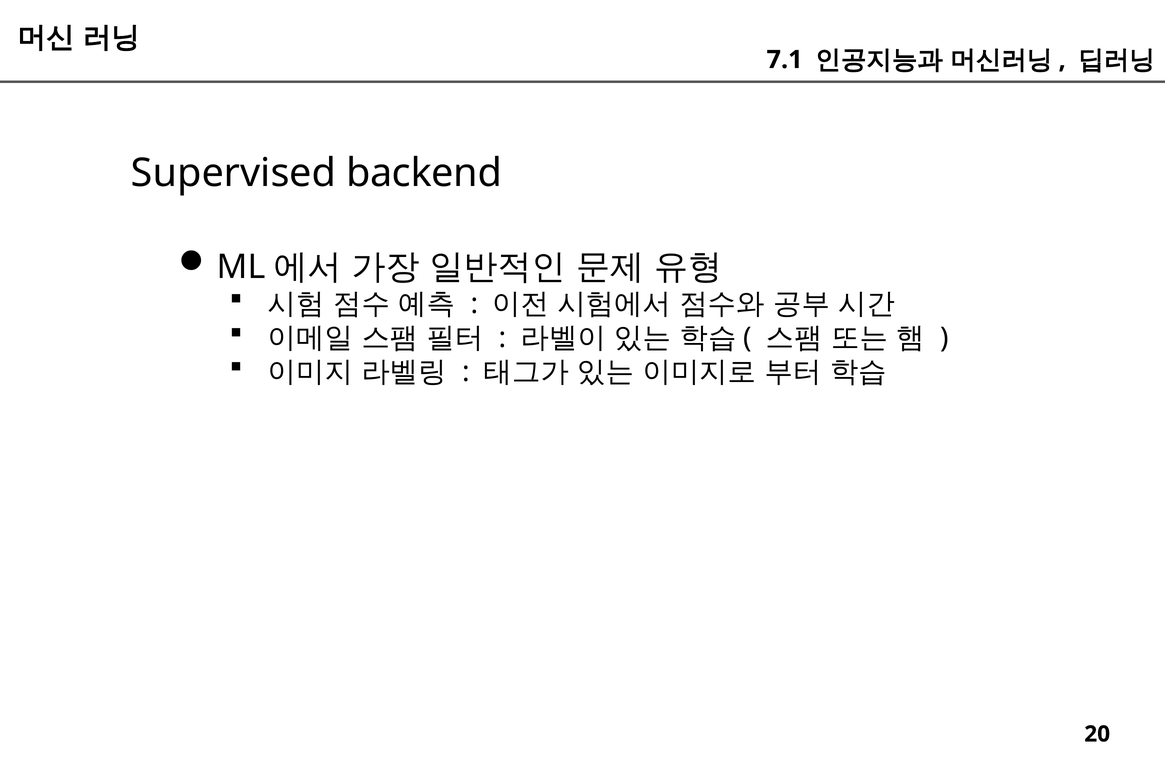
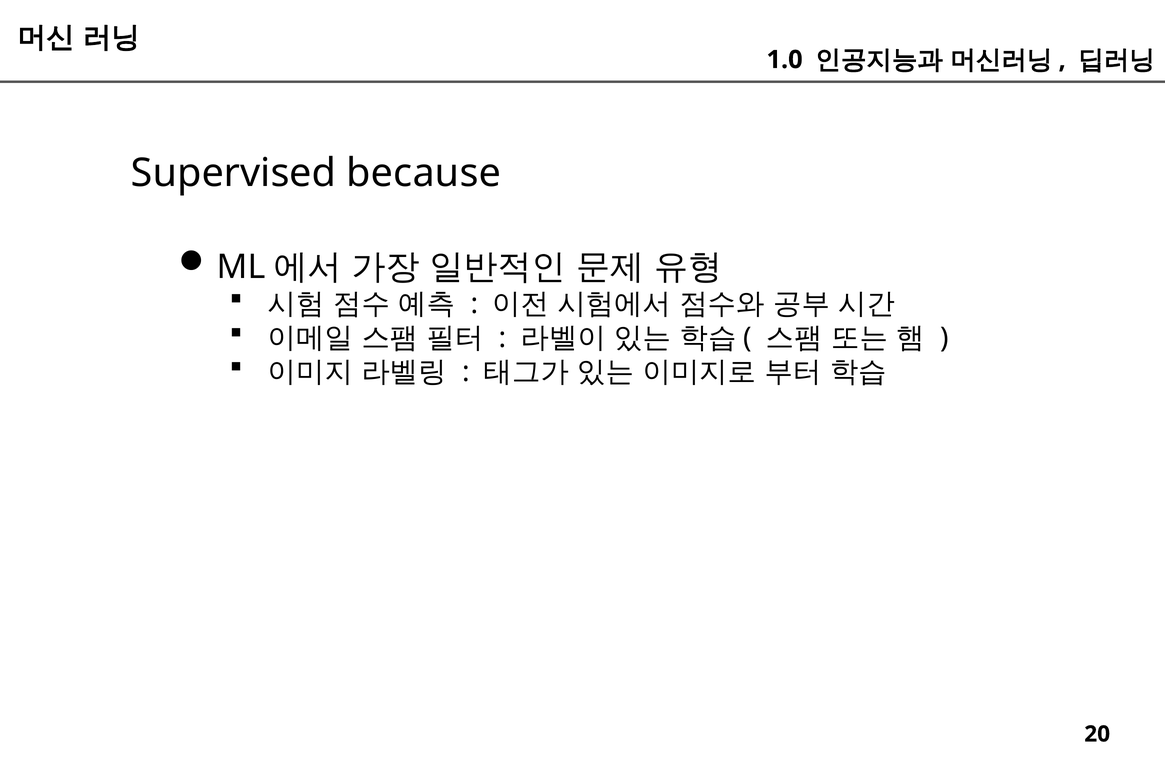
7.1: 7.1 -> 1.0 (785, 60)
backend: backend -> because (424, 173)
